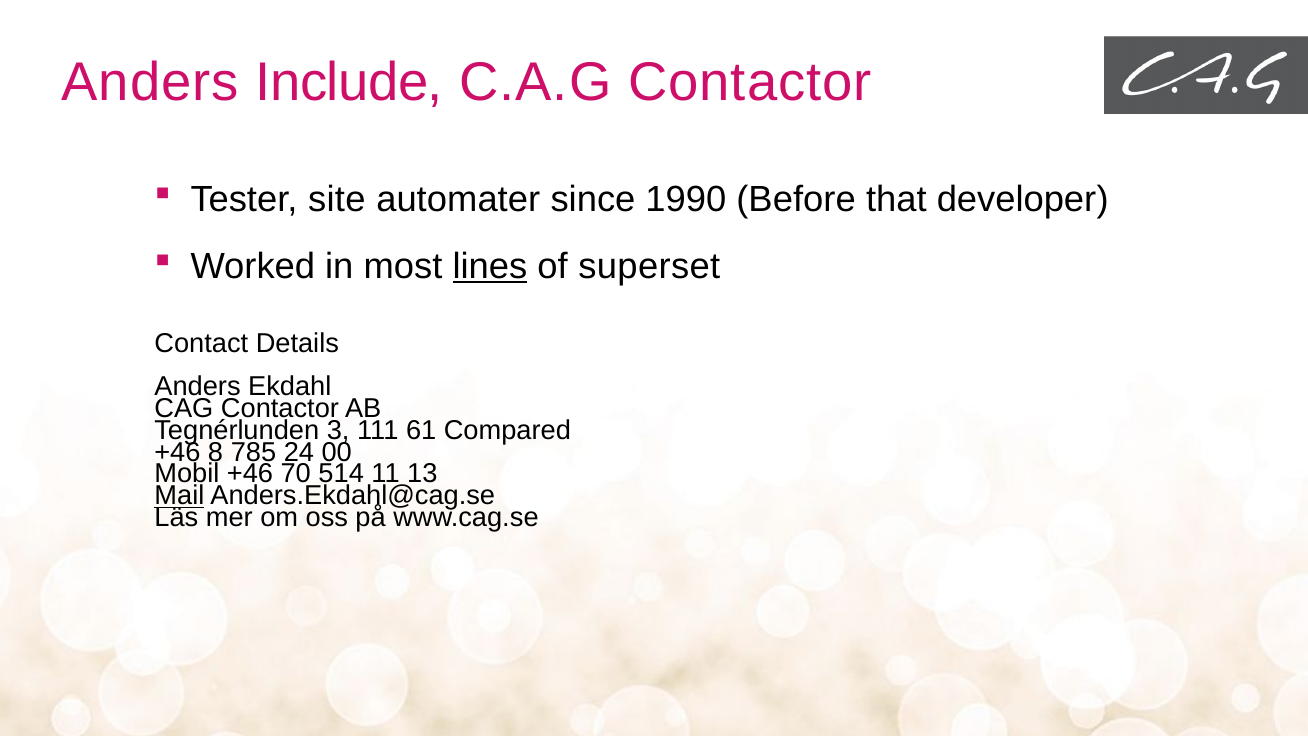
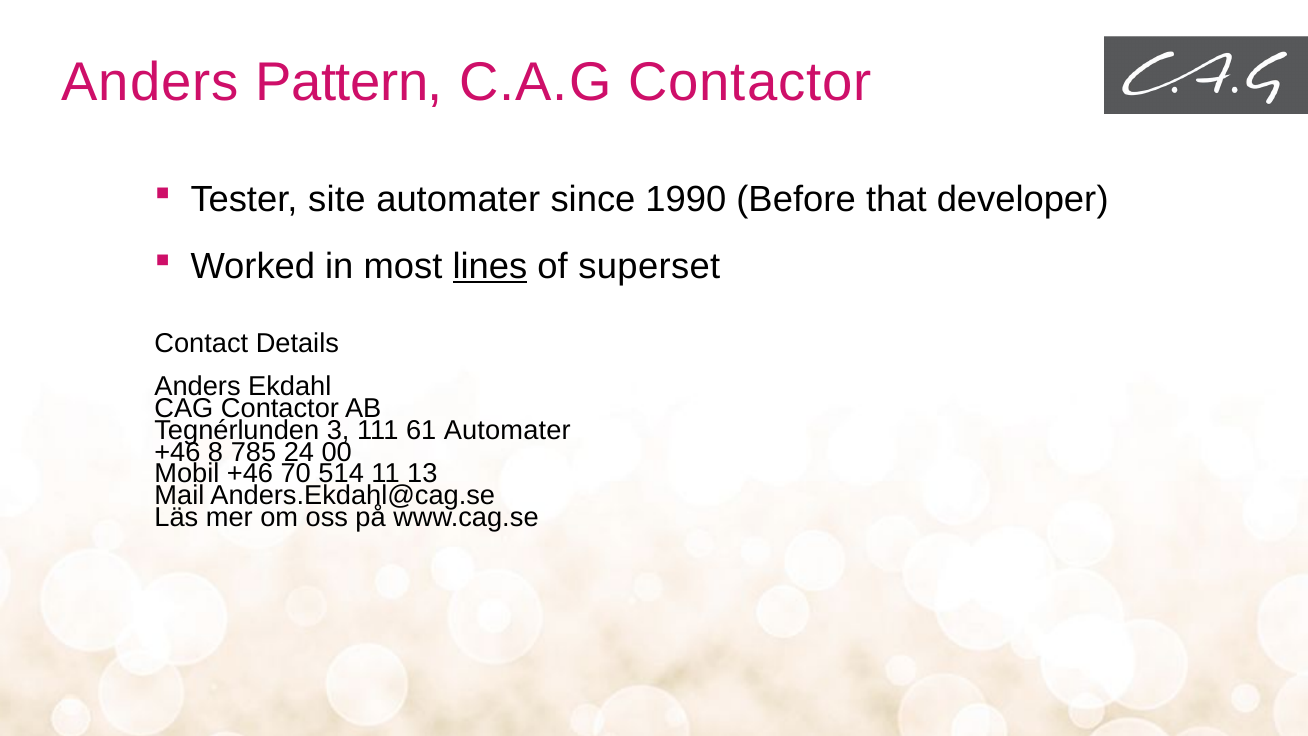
Include: Include -> Pattern (349, 82)
61 Compared: Compared -> Automater (507, 430)
Mail underline: present -> none (179, 495)
